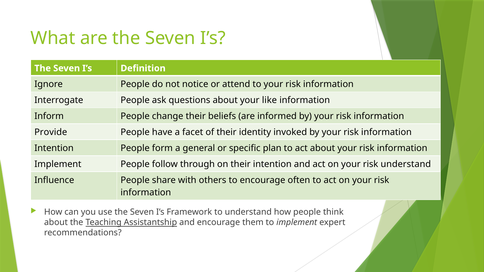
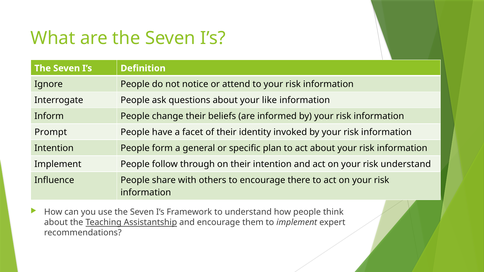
Provide: Provide -> Prompt (51, 132)
often: often -> there (299, 180)
